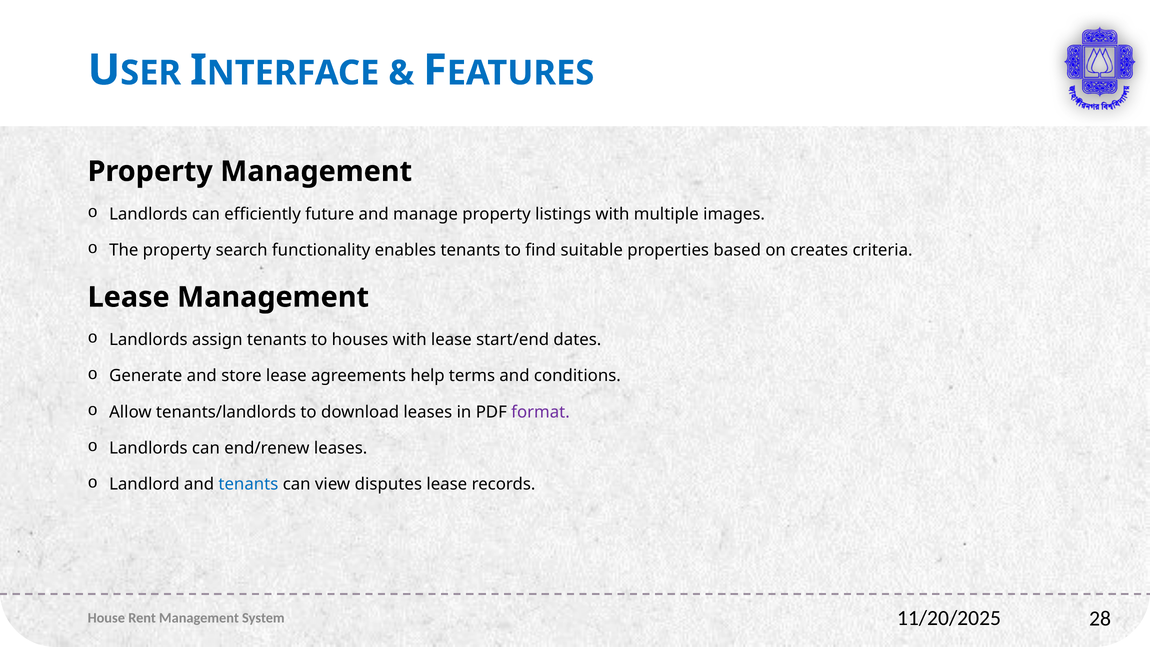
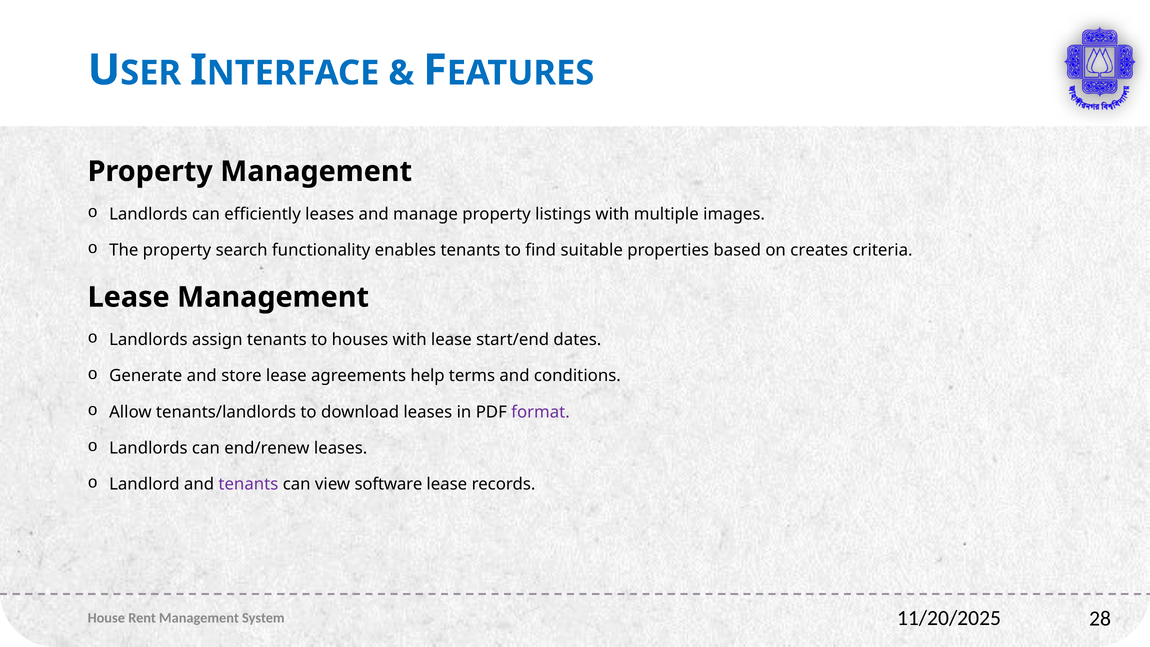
efficiently future: future -> leases (330, 214)
tenants colour: blue -> purple (248, 484)
disputes: disputes -> software (388, 484)
